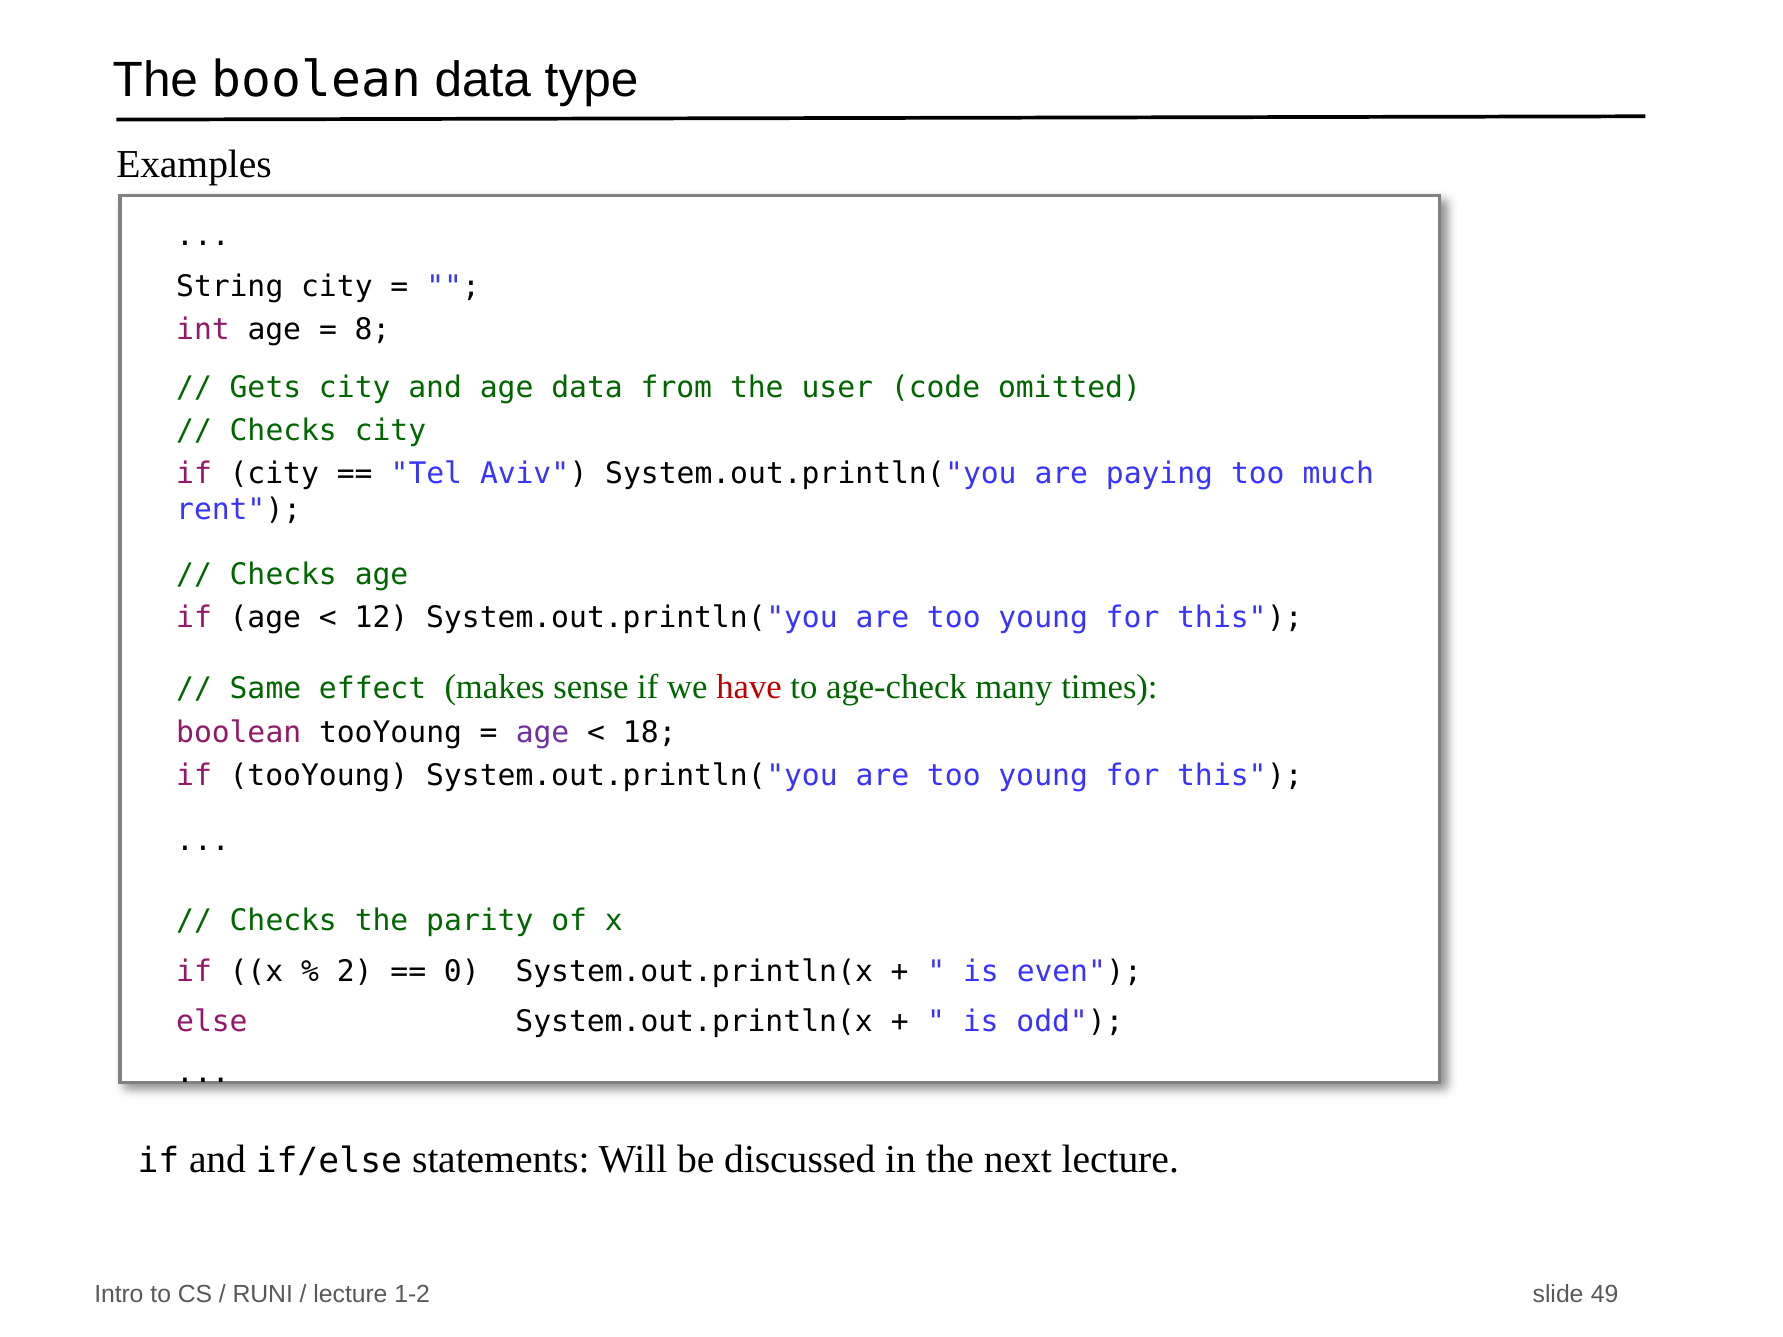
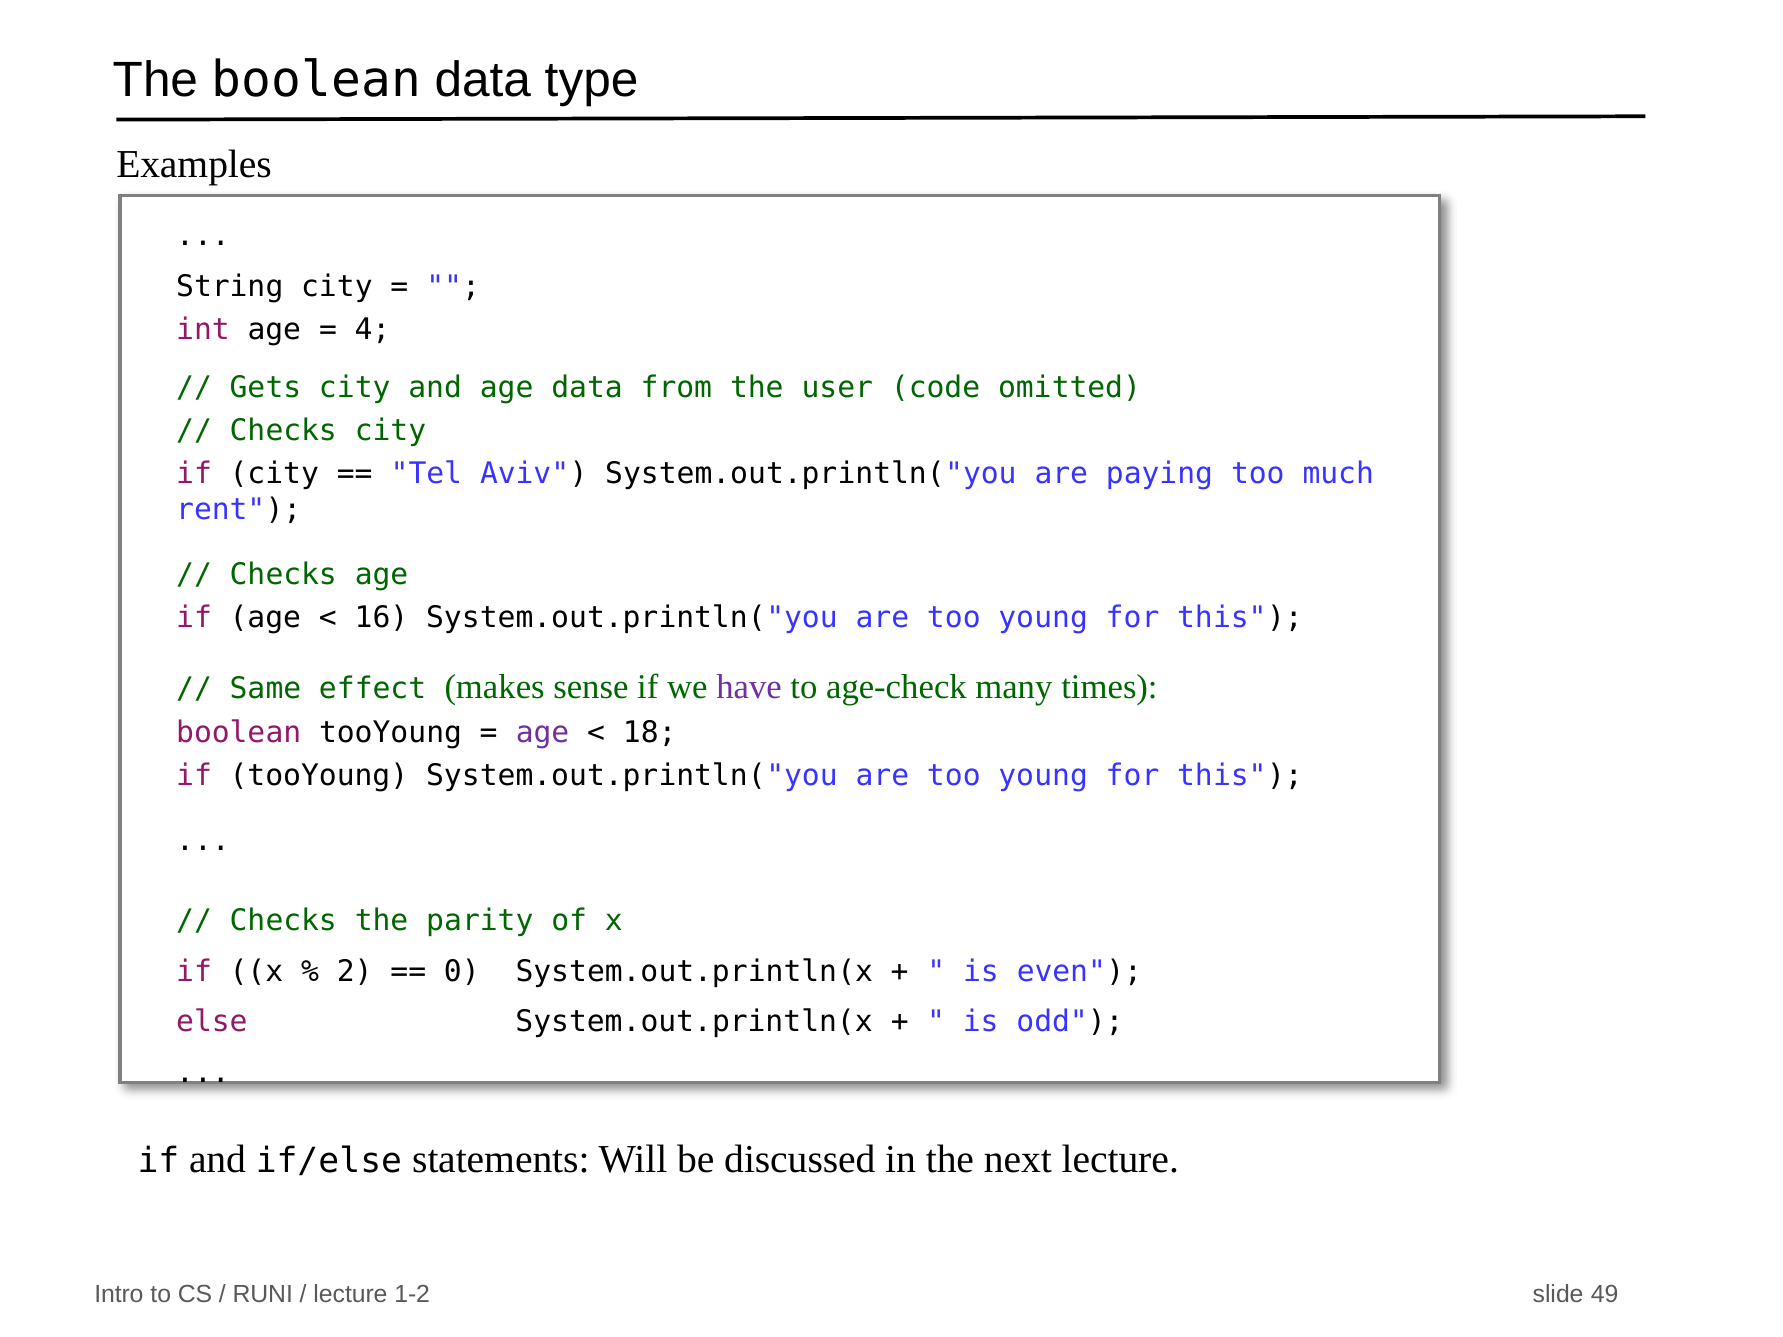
8: 8 -> 4 (373, 330)
12: 12 -> 16 (381, 618)
have colour: red -> purple (749, 687)
